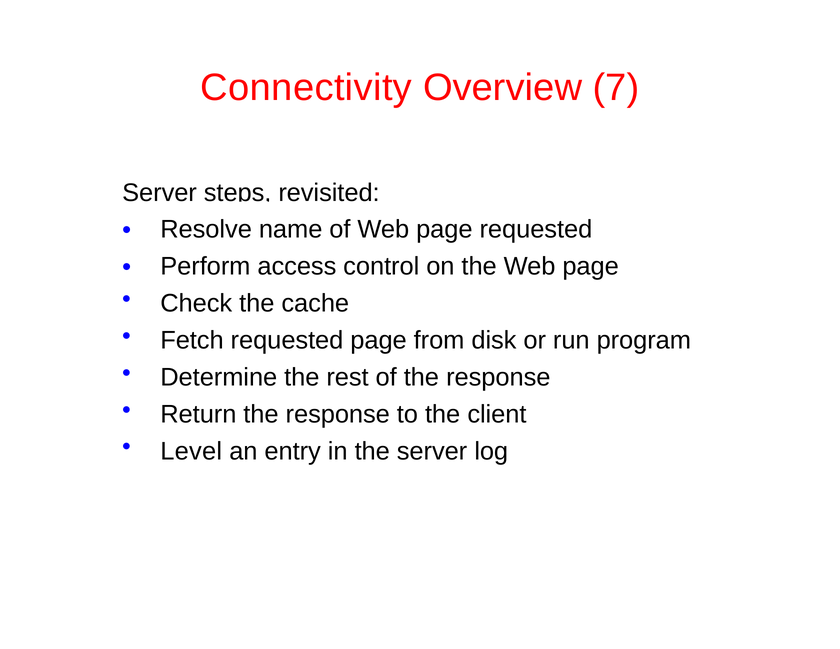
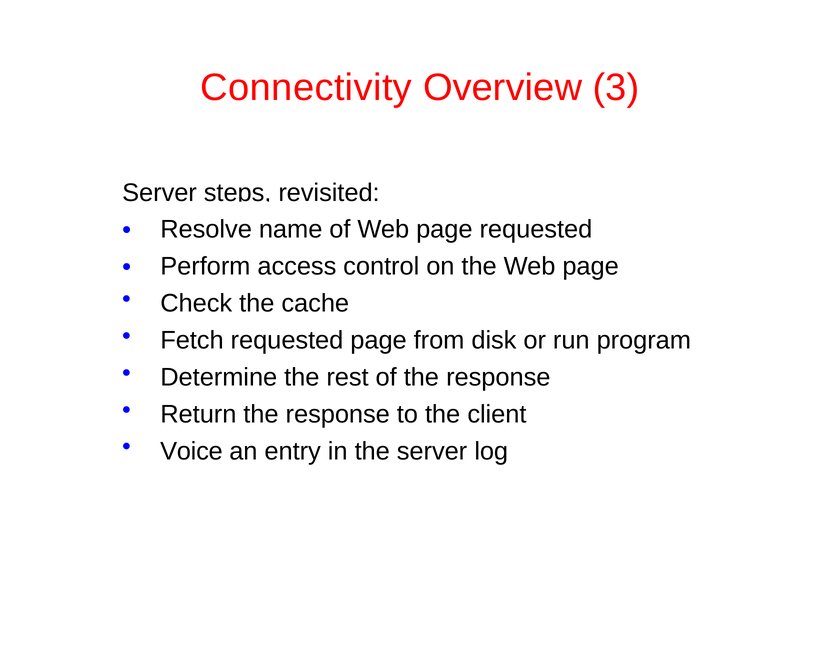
7: 7 -> 3 (616, 87)
Level: Level -> Voice (191, 451)
